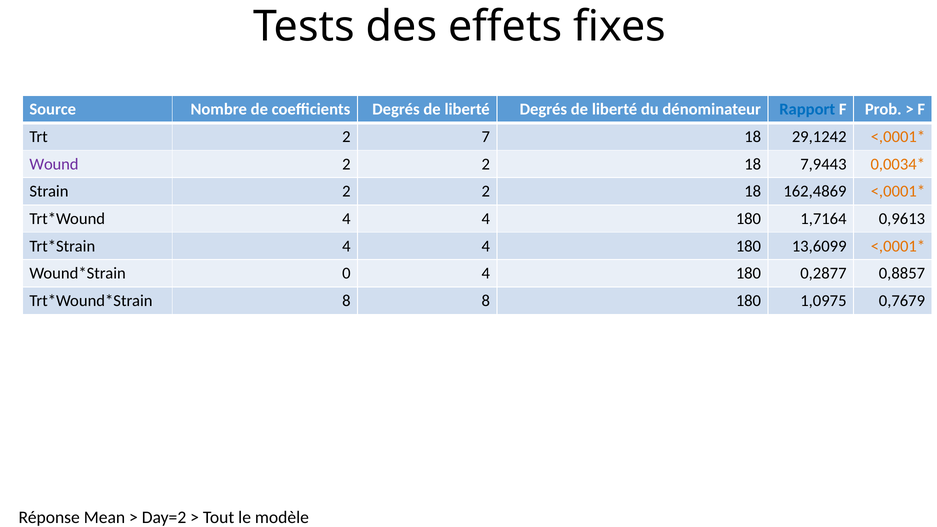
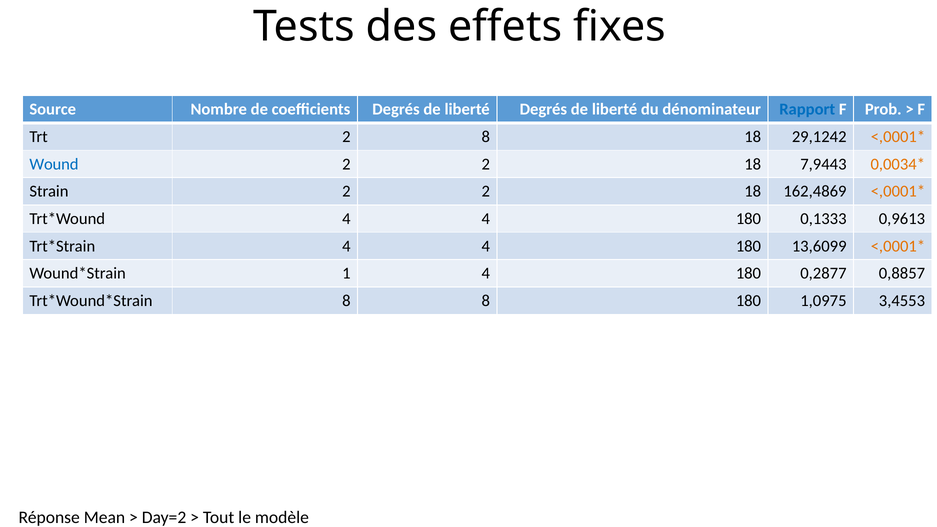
2 7: 7 -> 8 (486, 137)
Wound colour: purple -> blue (54, 164)
1,7164: 1,7164 -> 0,1333 (823, 219)
0: 0 -> 1 (346, 274)
0,7679: 0,7679 -> 3,4553 (902, 301)
